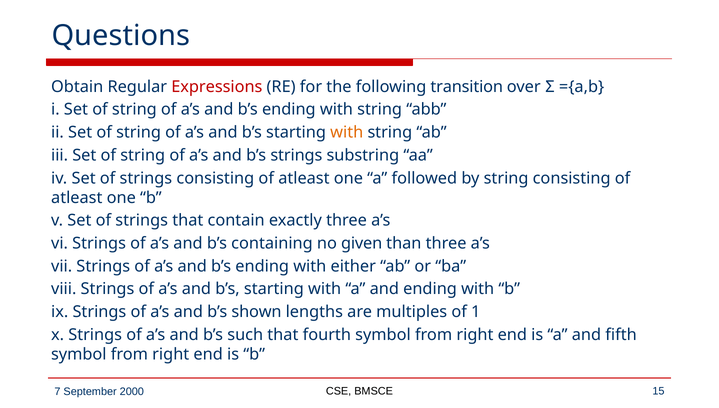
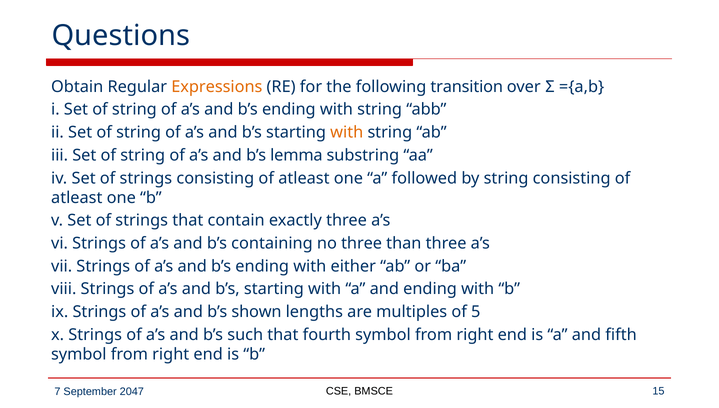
Expressions colour: red -> orange (217, 87)
b’s strings: strings -> lemma (296, 155)
no given: given -> three (362, 244)
1: 1 -> 5 (476, 312)
2000: 2000 -> 2047 (132, 392)
